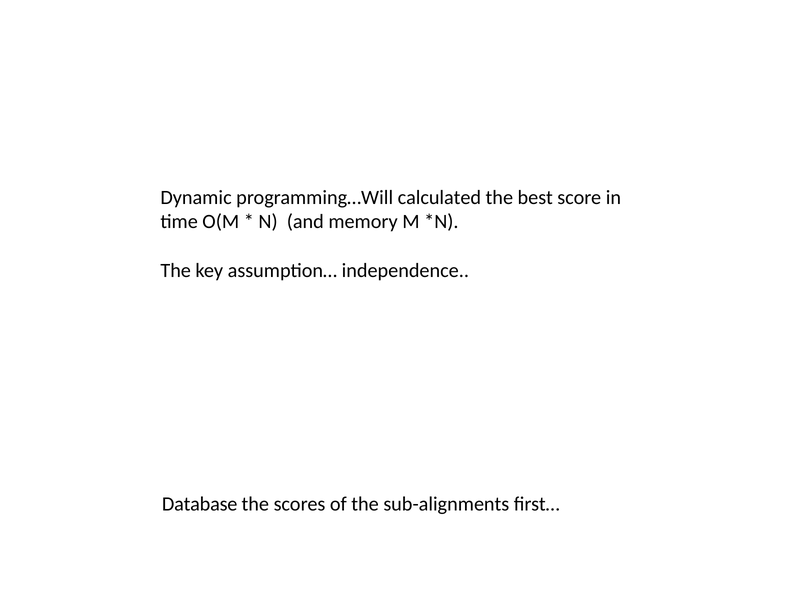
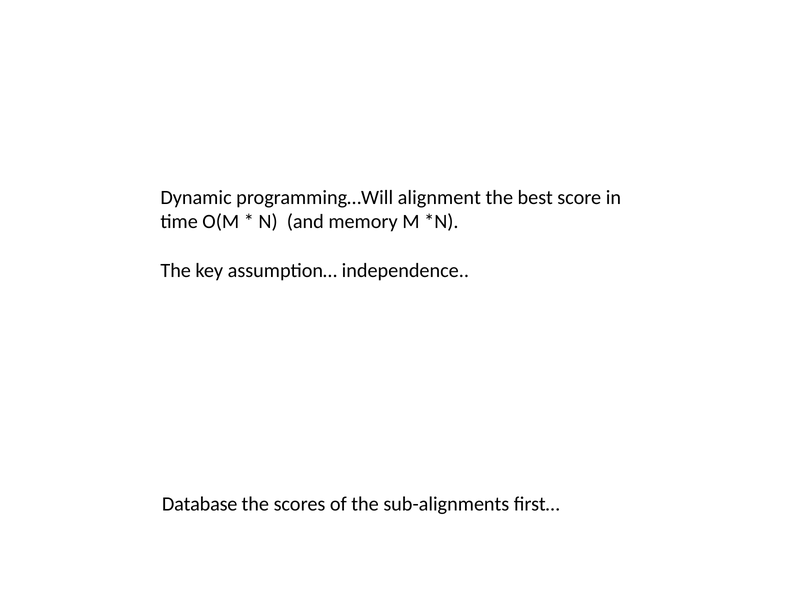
calculated: calculated -> alignment (439, 197)
